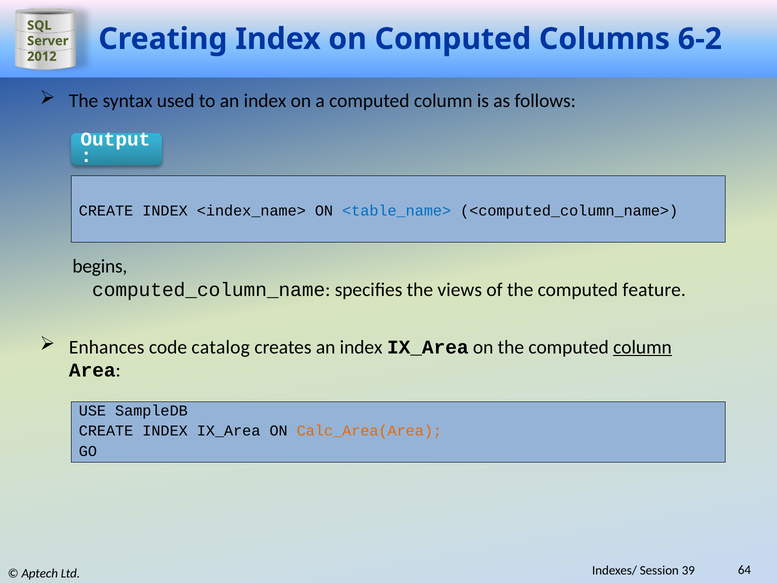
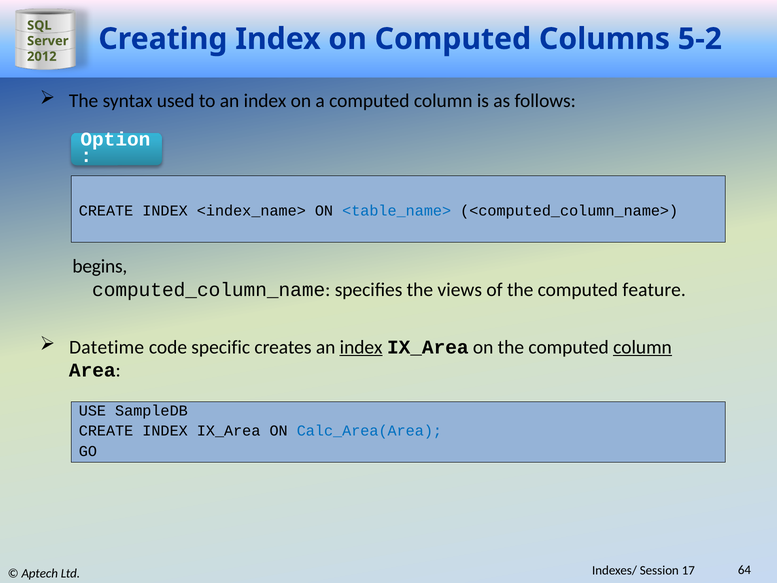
6-2: 6-2 -> 5-2 (700, 39)
Output: Output -> Option (115, 139)
Enhances: Enhances -> Datetime (107, 347)
catalog: catalog -> specific (221, 347)
index underline: none -> present (361, 347)
Calc_Area(Area colour: orange -> blue (369, 431)
39: 39 -> 17 (688, 570)
